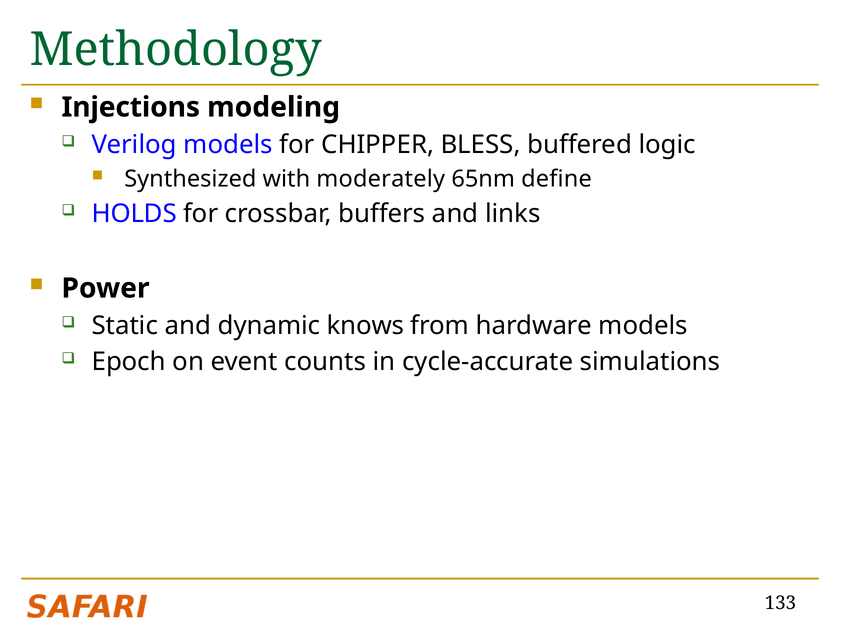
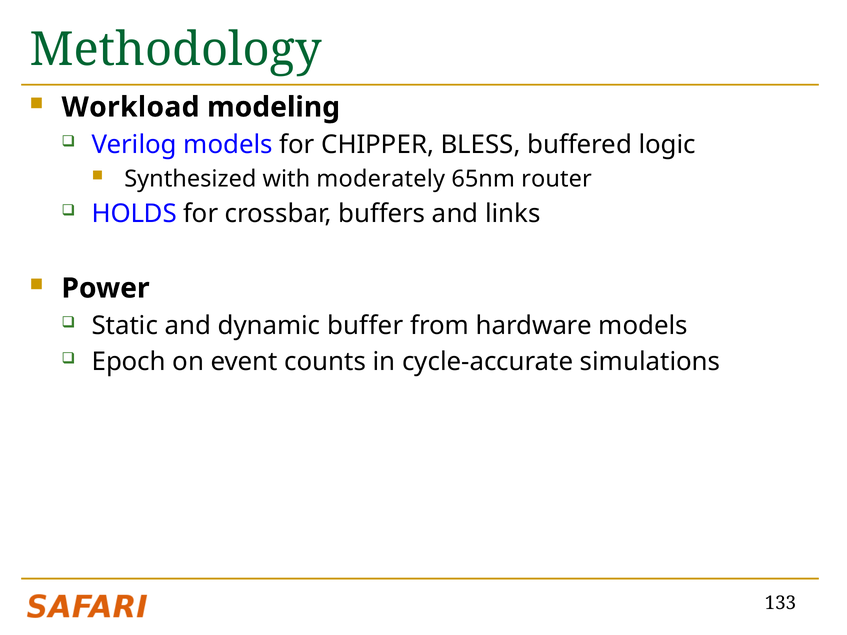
Injections: Injections -> Workload (130, 107)
define: define -> router (556, 179)
knows: knows -> buffer (365, 326)
